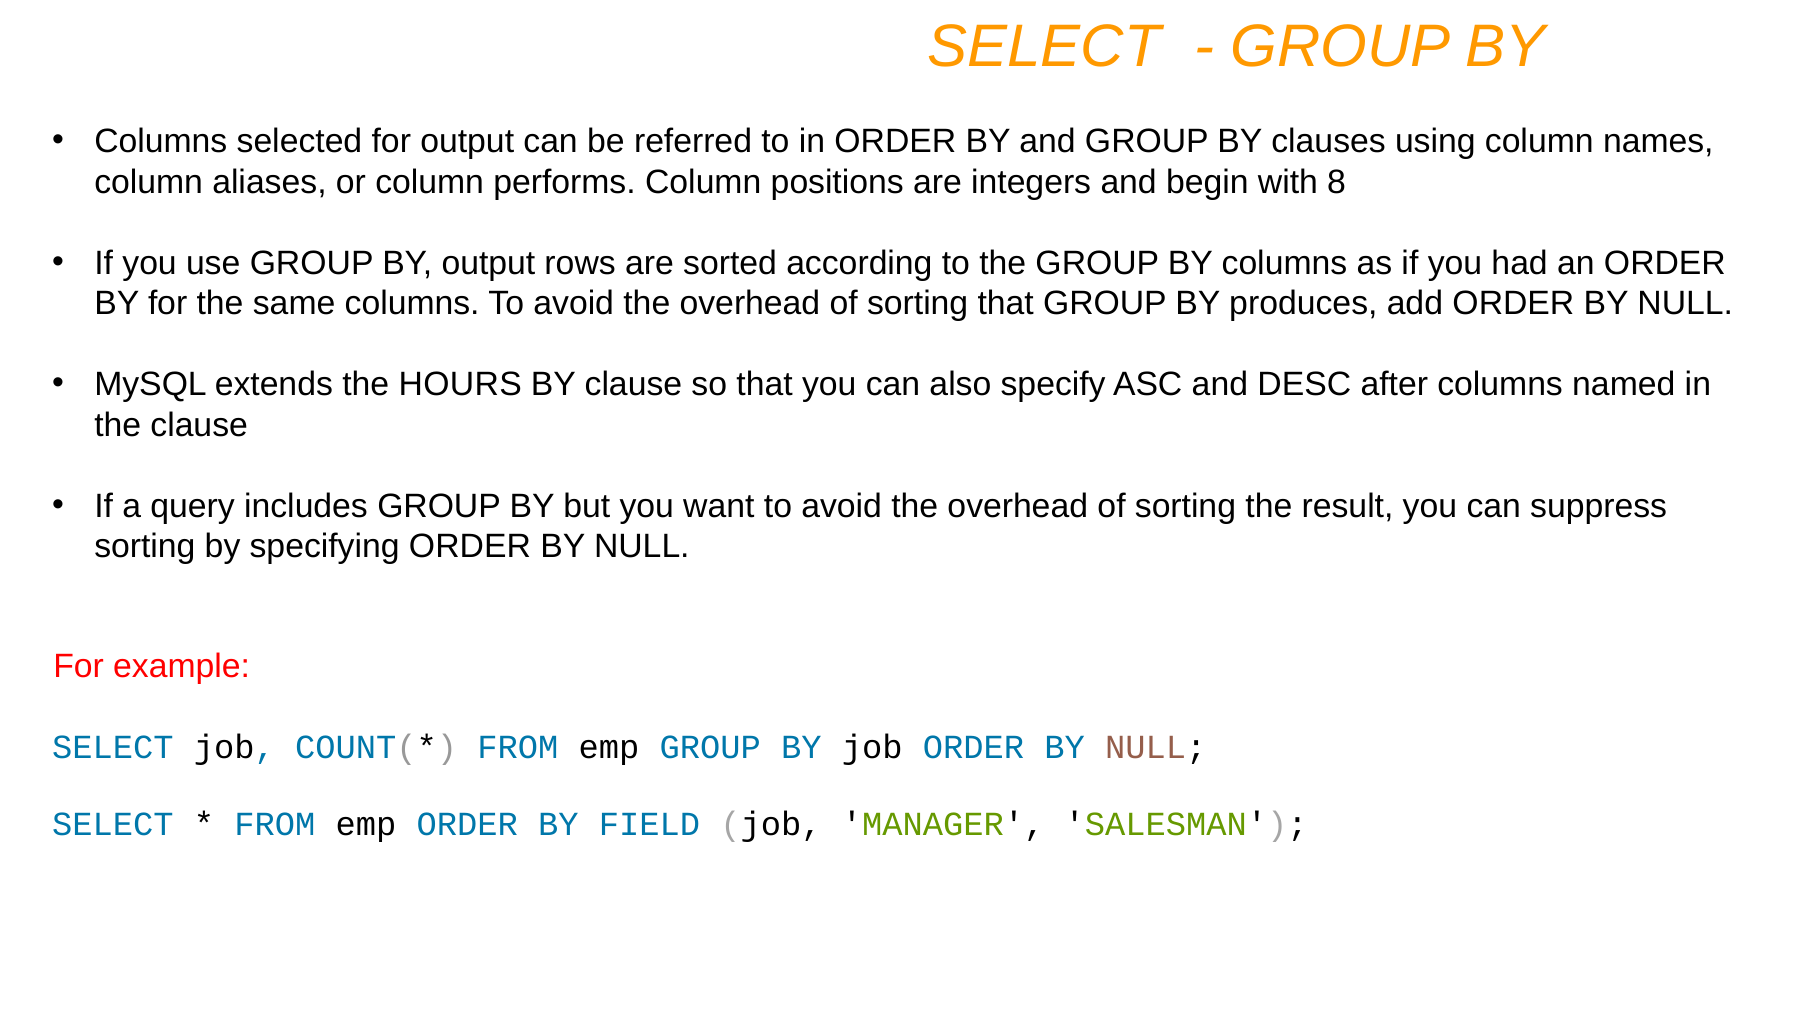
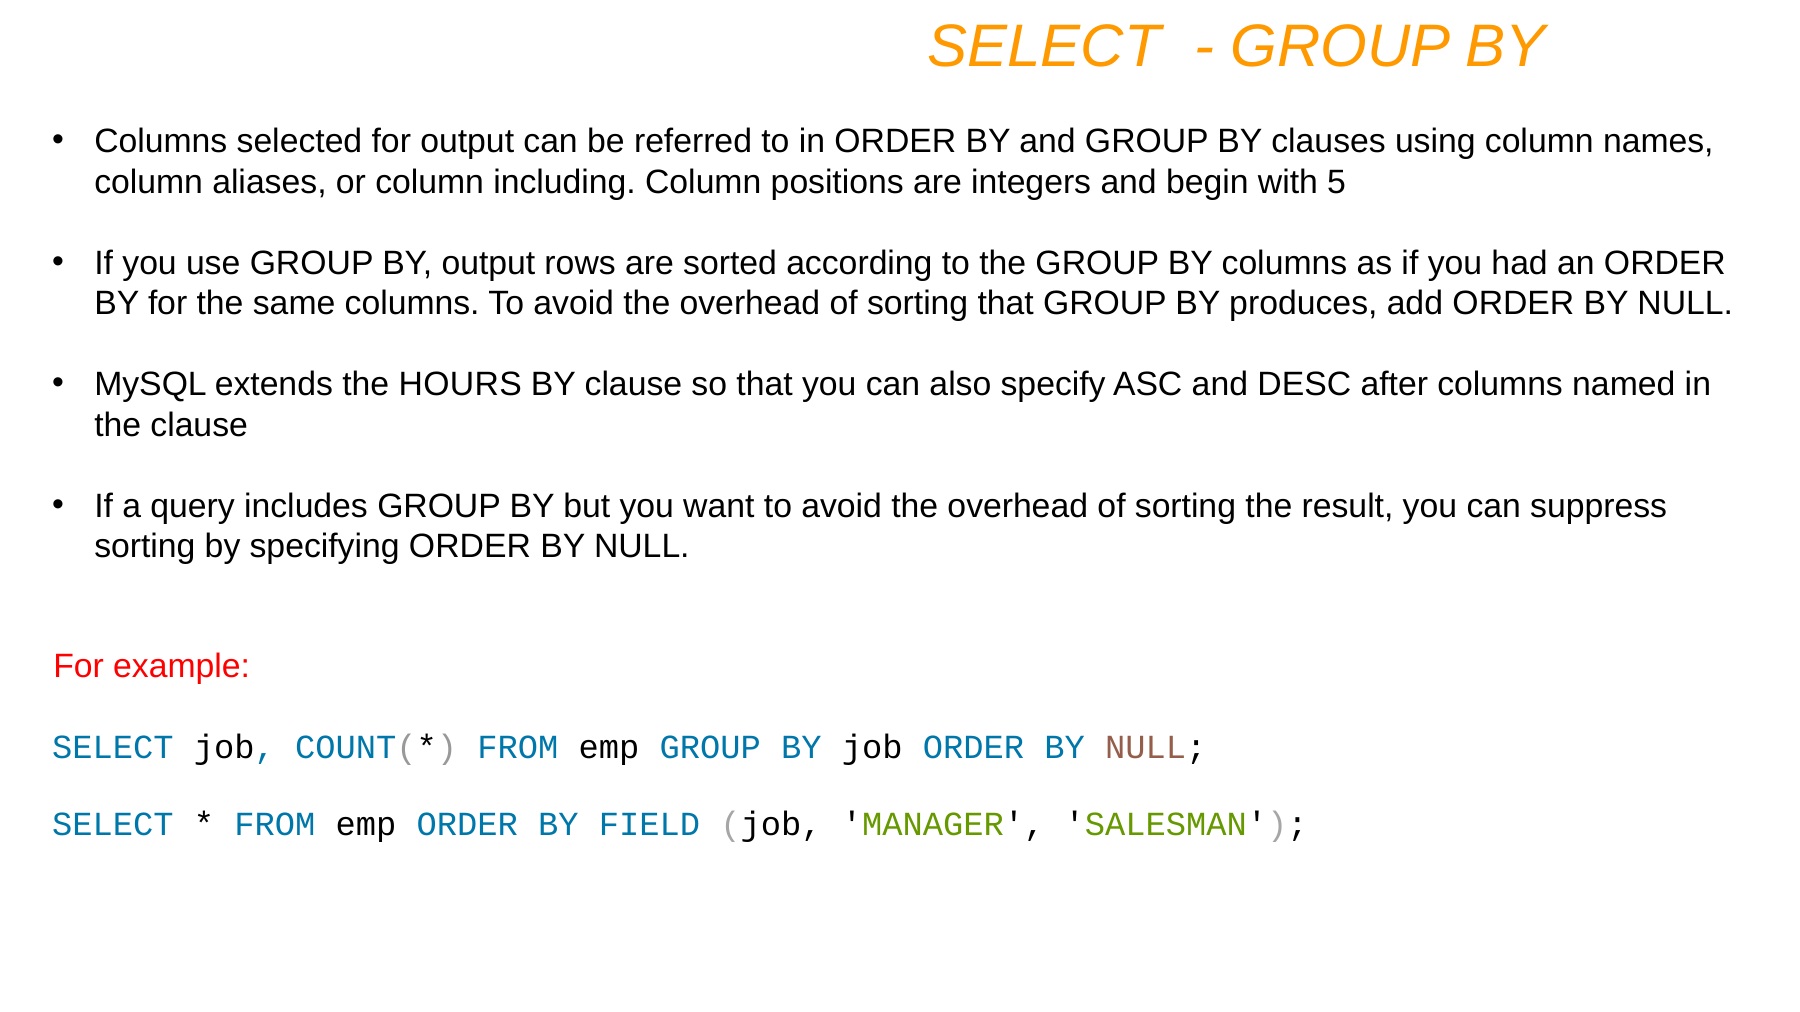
performs: performs -> including (564, 182)
8: 8 -> 5 (1337, 182)
